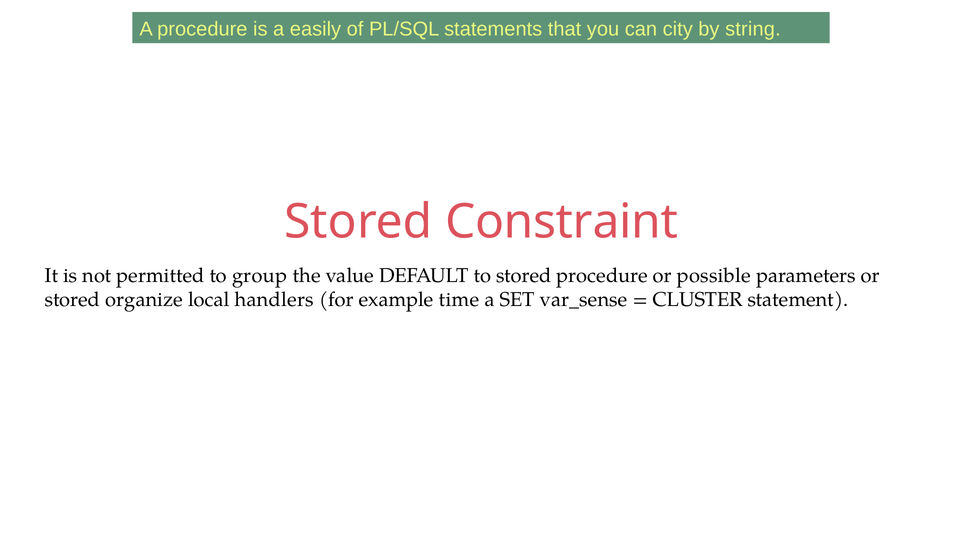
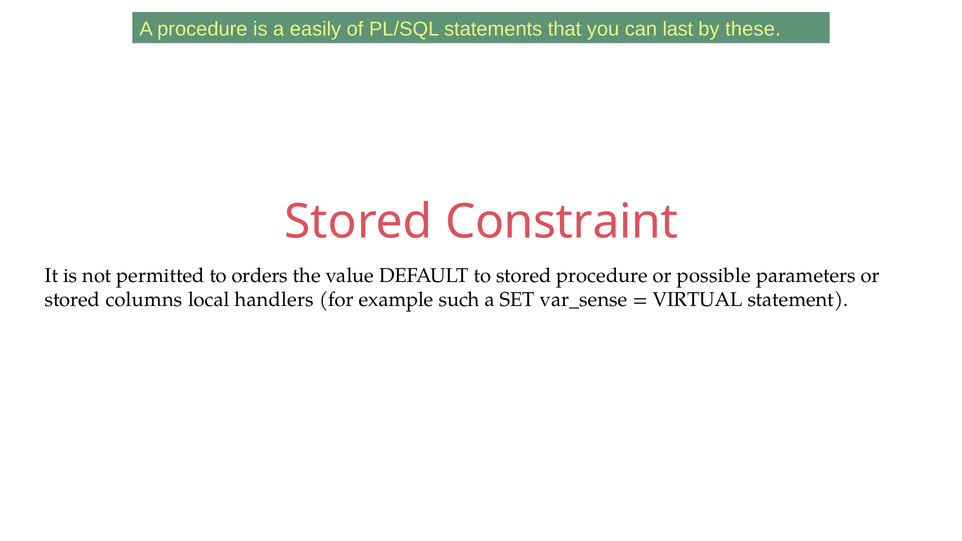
city: city -> last (678, 29)
string: string -> these (753, 29)
group: group -> orders (260, 276)
organize: organize -> columns (144, 300)
time: time -> such (459, 300)
CLUSTER: CLUSTER -> VIRTUAL (698, 300)
